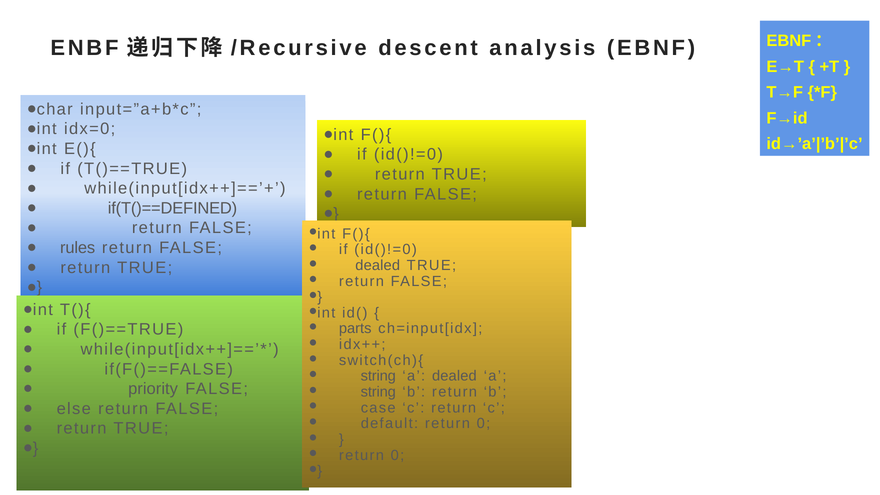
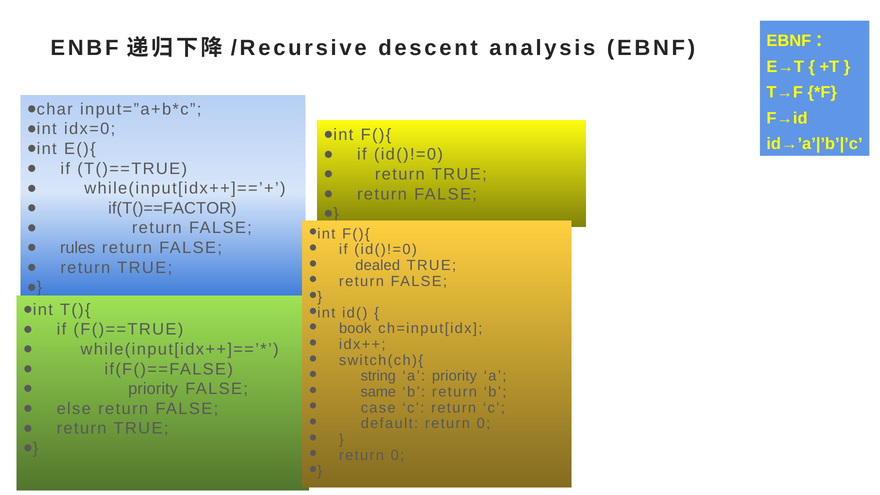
if(T()==DEFINED: if(T()==DEFINED -> if(T()==FACTOR (172, 208)
parts: parts -> book (355, 329)
a dealed: dealed -> priority (454, 376)
string: string -> same (378, 392)
